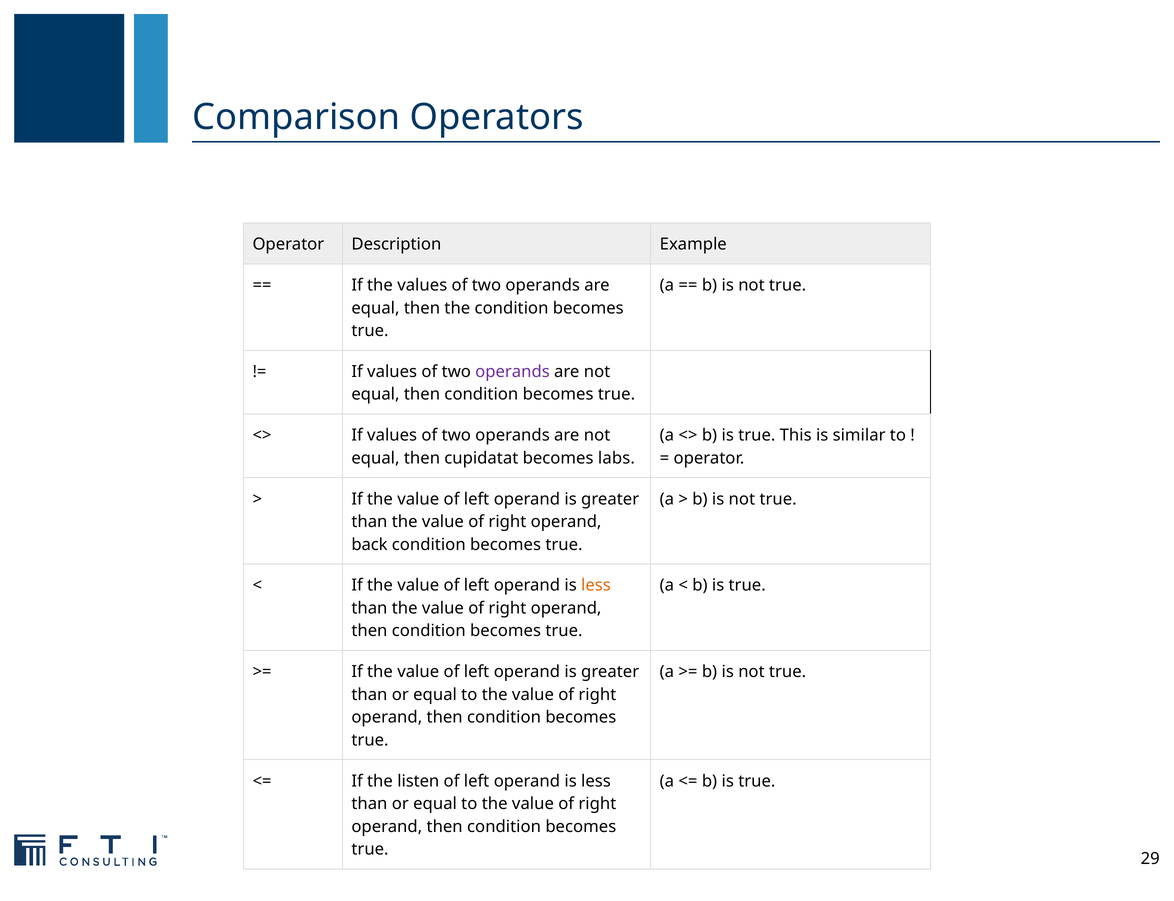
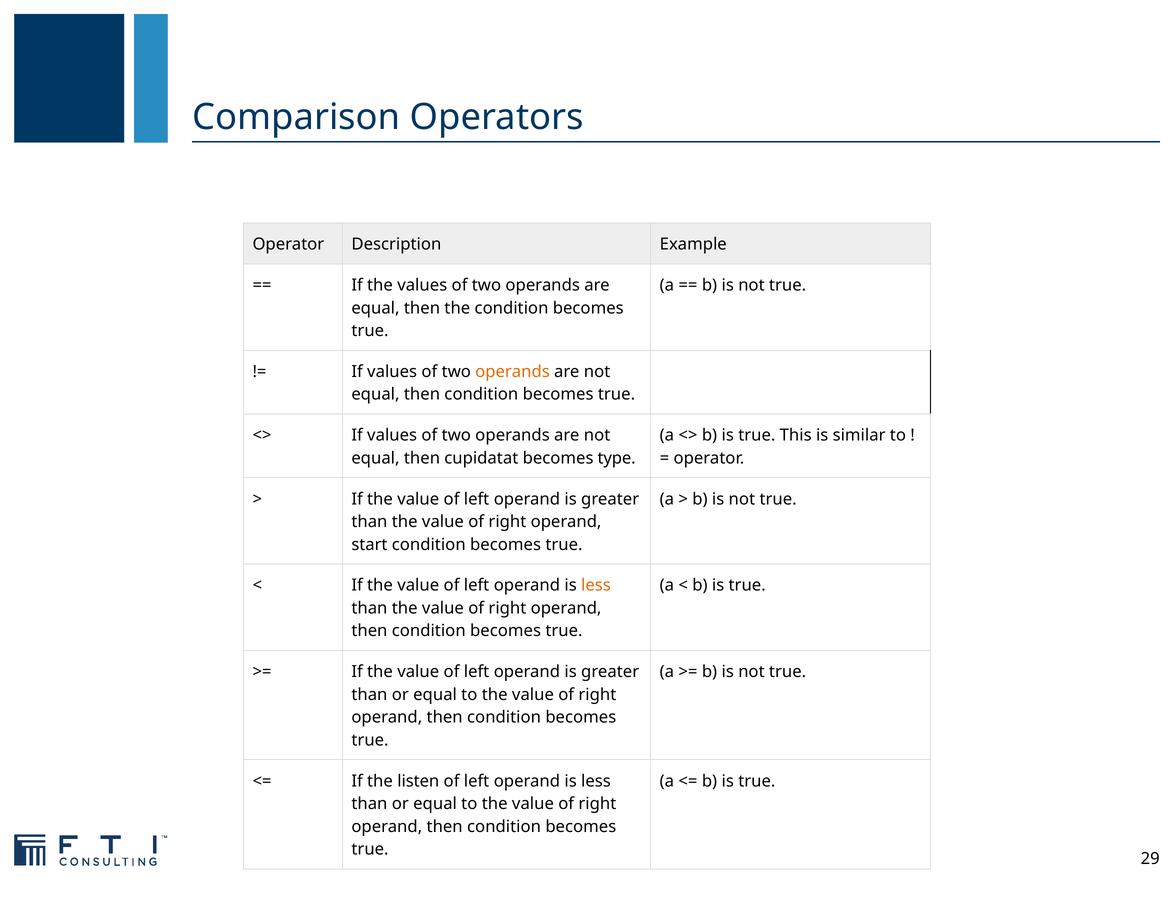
operands colour: purple -> orange (512, 372)
labs: labs -> type (617, 458)
back: back -> start (369, 545)
